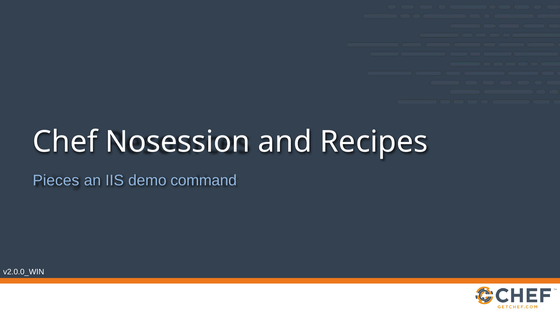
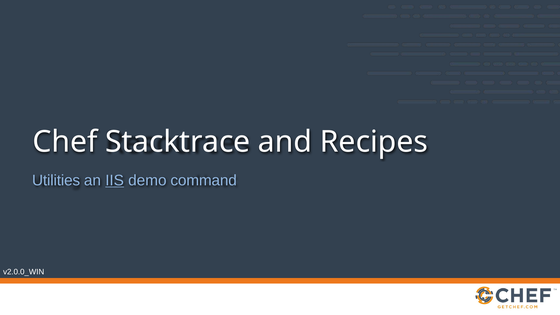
Nosession: Nosession -> Stacktrace (178, 142)
Pieces: Pieces -> Utilities (56, 180)
IIS underline: none -> present (115, 180)
